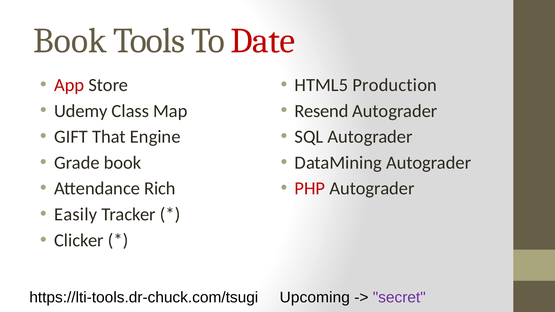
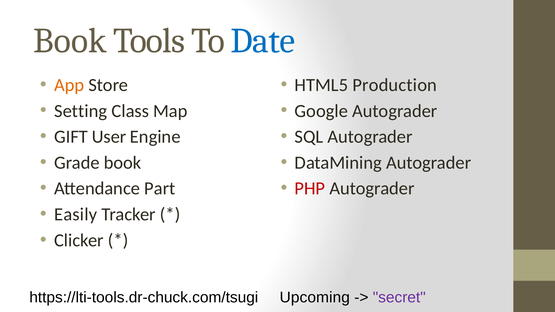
Date colour: red -> blue (263, 41)
App colour: red -> orange (69, 85)
Udemy: Udemy -> Setting (81, 111)
Resend: Resend -> Google (321, 111)
That: That -> User (109, 137)
Rich: Rich -> Part (160, 189)
